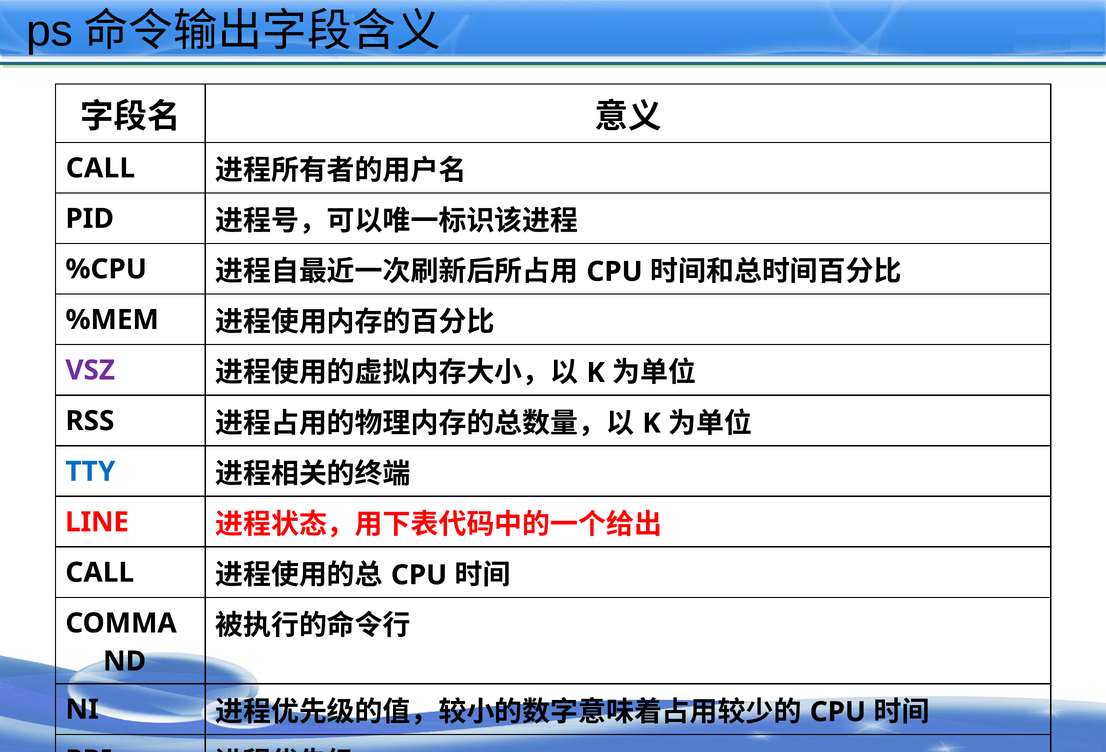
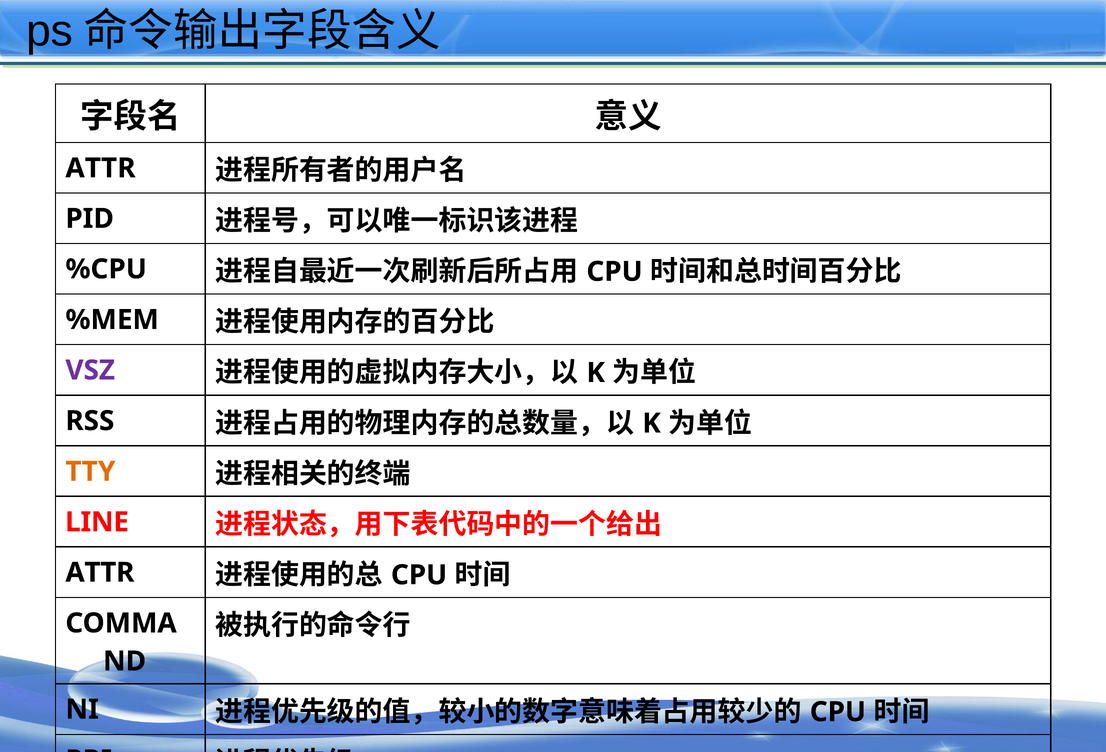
CALL: CALL -> ATTR (100, 168)
TTY colour: blue -> orange (90, 472)
CALL: CALL -> ATTR (100, 573)
